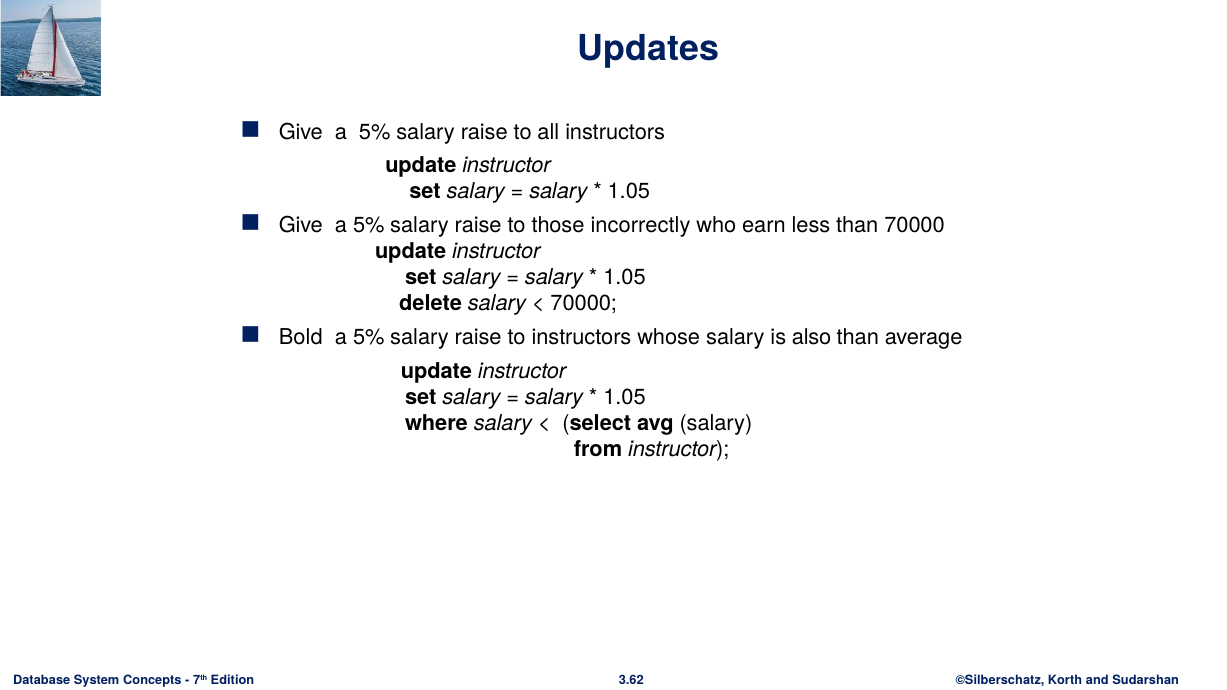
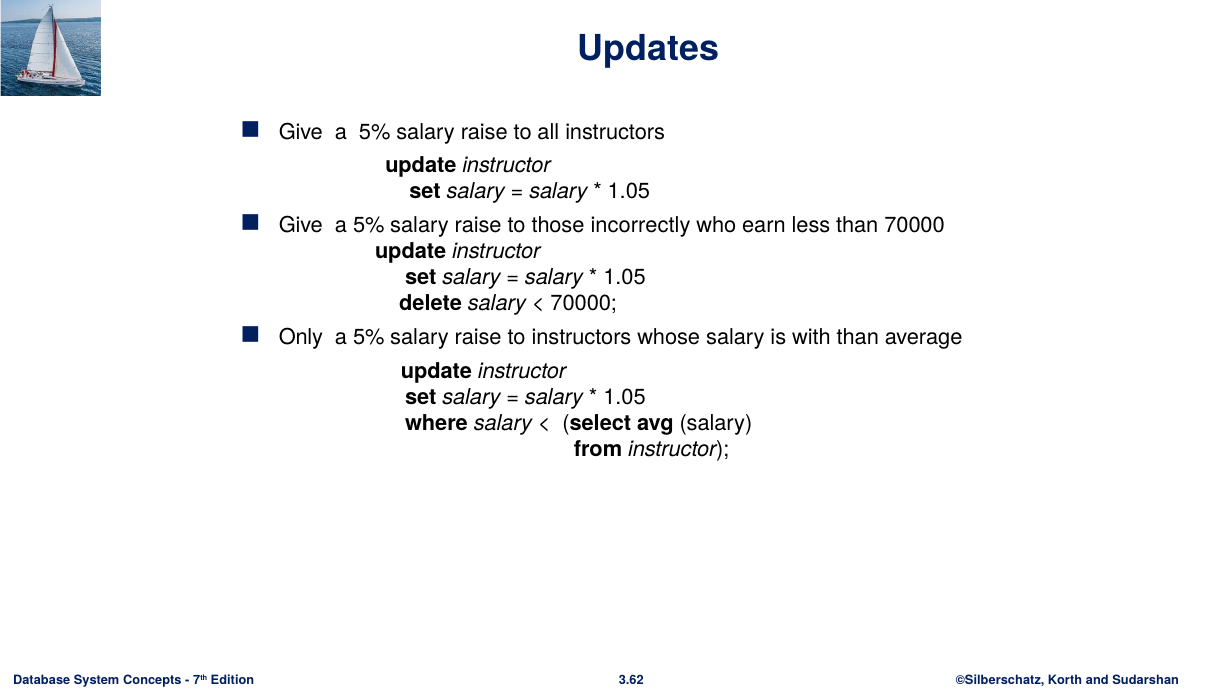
Bold: Bold -> Only (301, 337)
also: also -> with (811, 337)
